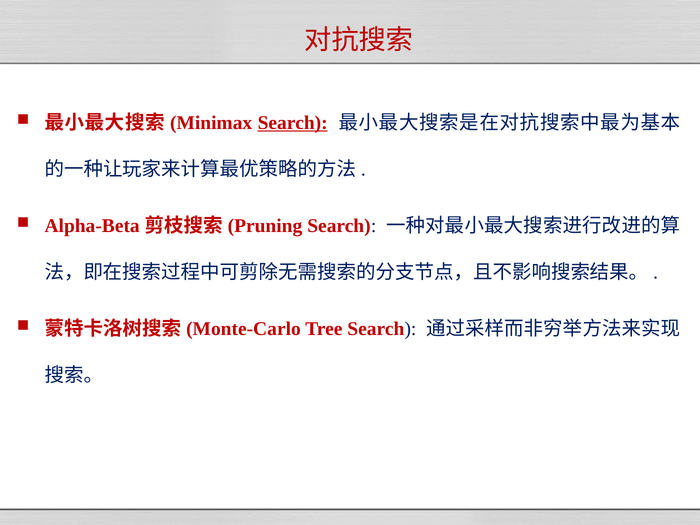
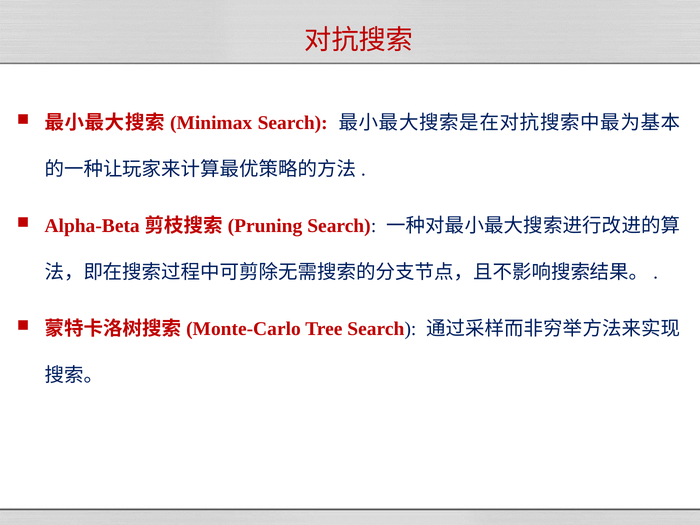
Search underline: present -> none (293, 123)
